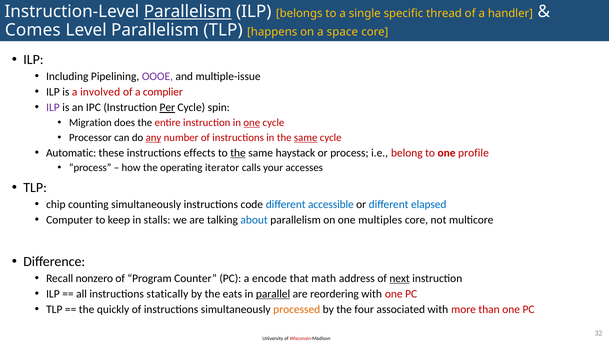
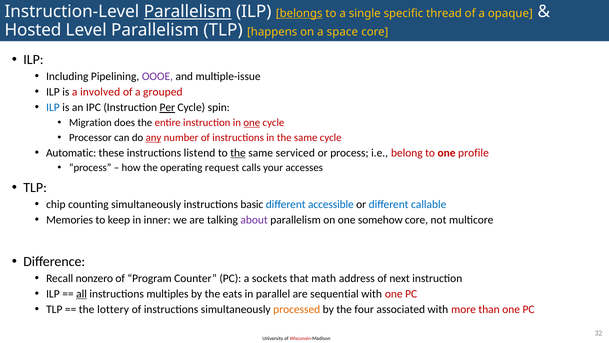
belongs underline: none -> present (299, 13)
handler: handler -> opaque (510, 13)
Comes: Comes -> Hosted (33, 30)
complier: complier -> grouped (163, 92)
ILP colour: purple -> blue (53, 107)
same underline: present -> none (306, 137)
effects: effects -> listend (200, 153)
haystack: haystack -> serviced (295, 153)
iterator: iterator -> request (222, 168)
code: code -> basic (252, 204)
elapsed: elapsed -> callable (429, 204)
Computer: Computer -> Memories (70, 220)
stalls: stalls -> inner (157, 220)
about colour: blue -> purple (254, 220)
multiples: multiples -> somehow (380, 220)
encode: encode -> sockets (269, 278)
next underline: present -> none (400, 278)
all underline: none -> present (82, 294)
statically: statically -> multiples (167, 294)
parallel underline: present -> none (273, 294)
reordering: reordering -> sequential (334, 294)
quickly: quickly -> lottery (113, 309)
